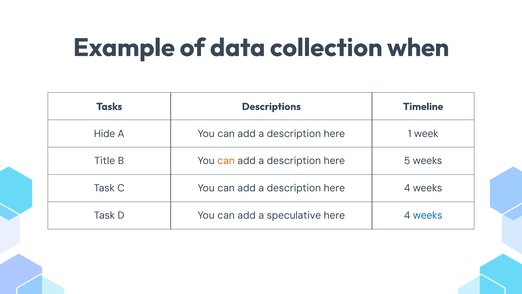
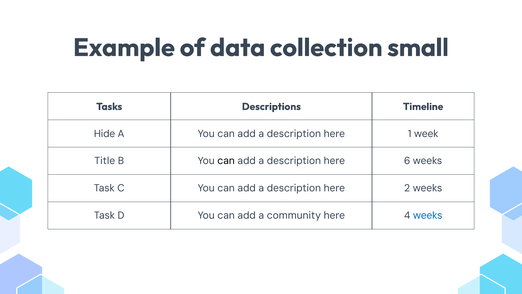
when: when -> small (418, 48)
can colour: orange -> black (226, 161)
5: 5 -> 6 (407, 161)
description here 4: 4 -> 2 (407, 188)
speculative: speculative -> community (294, 215)
